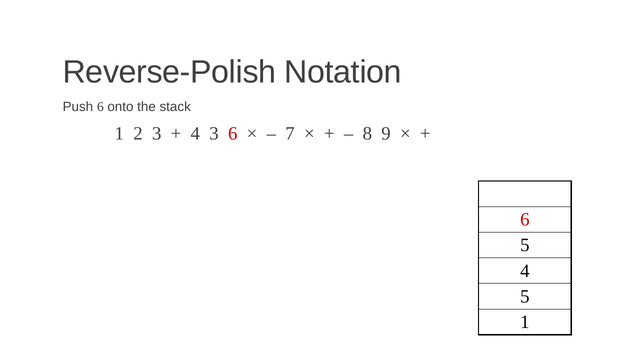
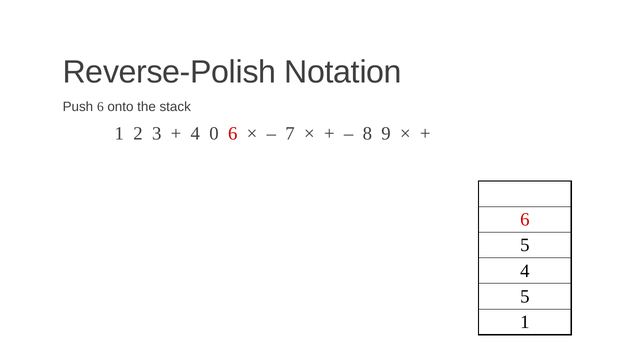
4 3: 3 -> 0 (214, 134)
